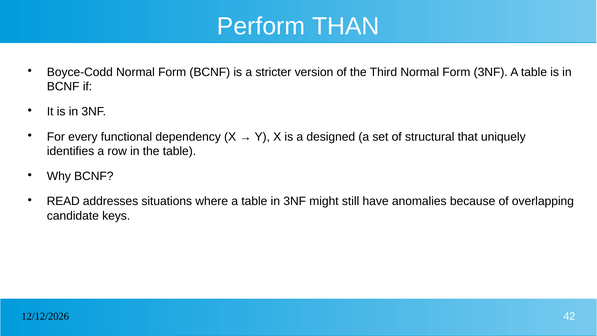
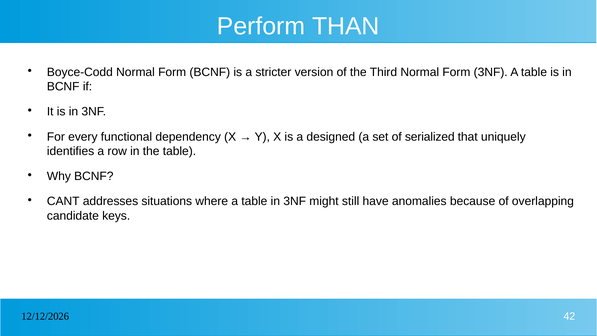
structural: structural -> serialized (430, 137)
READ: READ -> CANT (63, 201)
